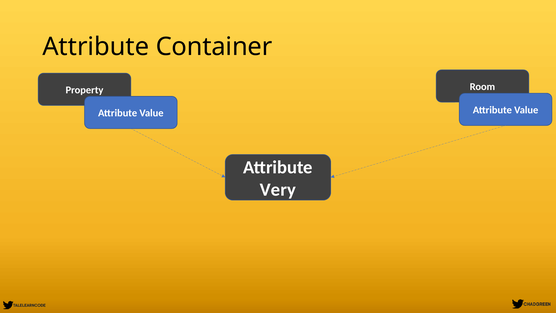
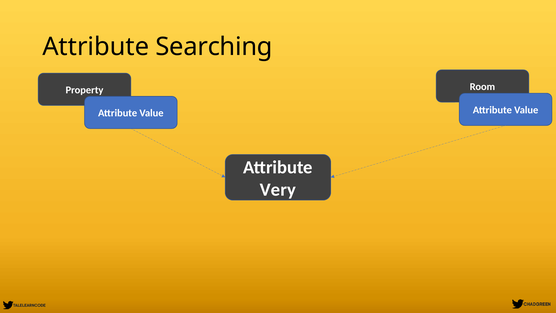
Container: Container -> Searching (214, 47)
